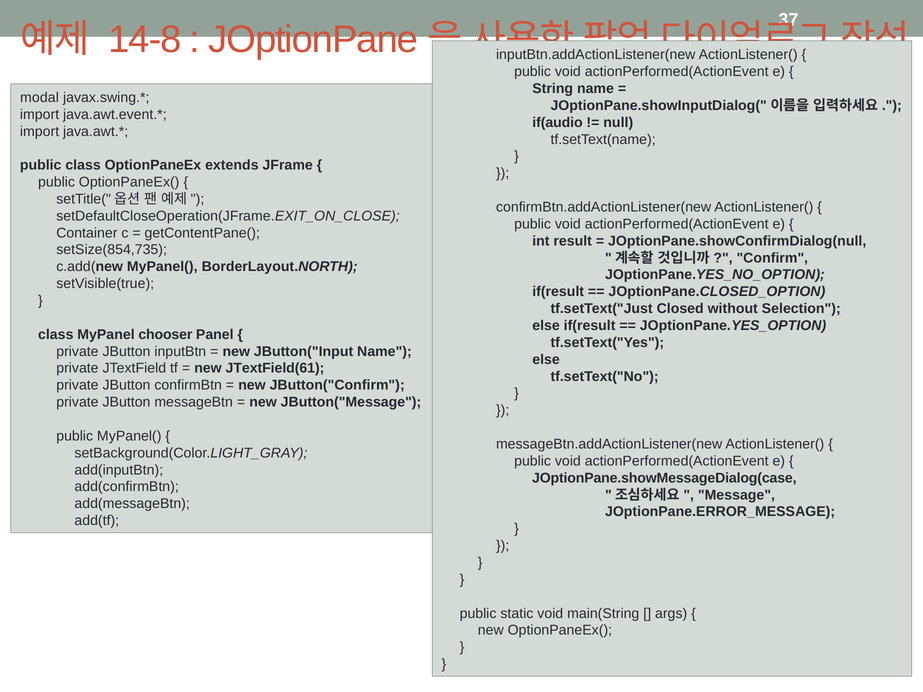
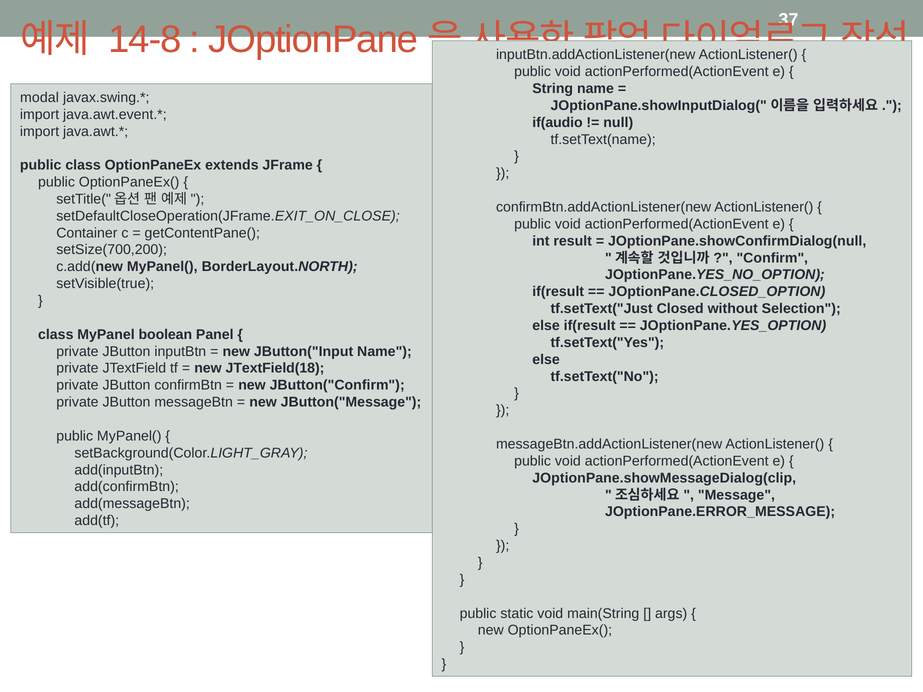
setSize(854,735: setSize(854,735 -> setSize(700,200 (112, 250)
chooser: chooser -> boolean (165, 335)
JTextField(61: JTextField(61 -> JTextField(18 (275, 368)
JOptionPane.showMessageDialog(case: JOptionPane.showMessageDialog(case -> JOptionPane.showMessageDialog(clip (664, 478)
